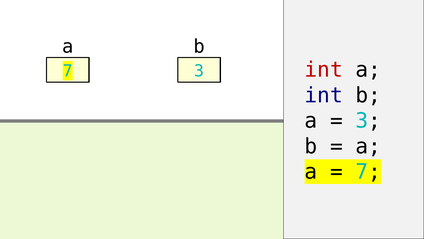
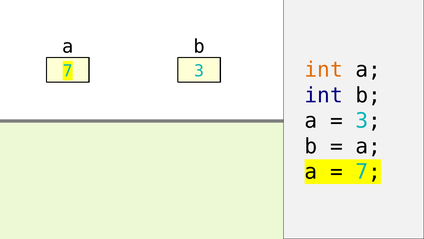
int colour: red -> orange (324, 70)
